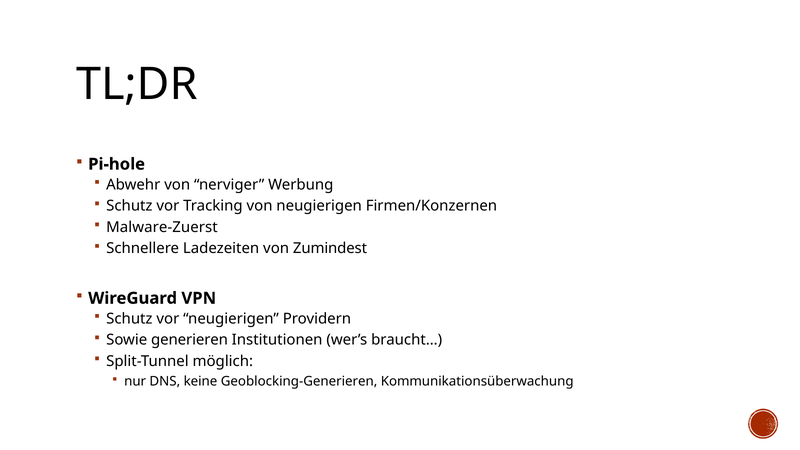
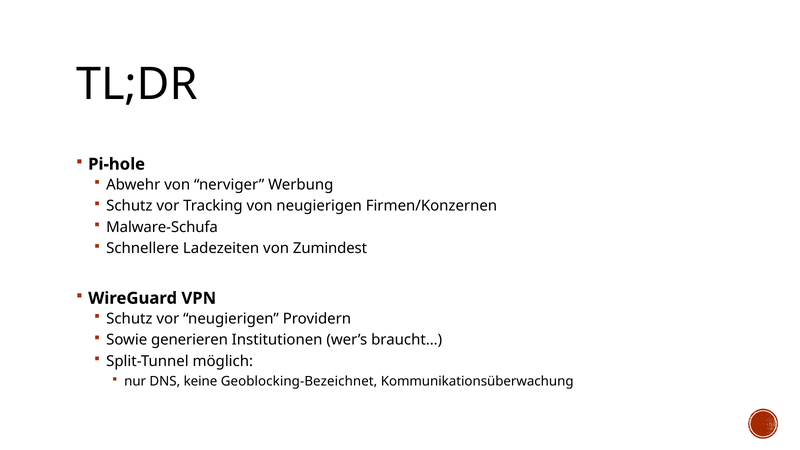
Malware-Zuerst: Malware-Zuerst -> Malware-Schufa (162, 227)
Geoblocking-Generieren: Geoblocking-Generieren -> Geoblocking-Bezeichnet (299, 381)
